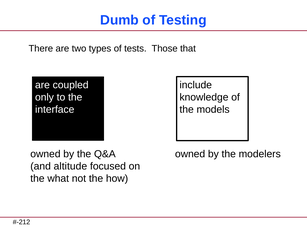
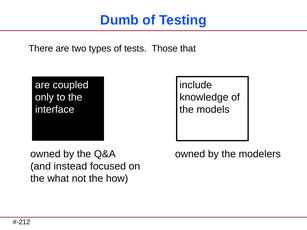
altitude: altitude -> instead (70, 166)
